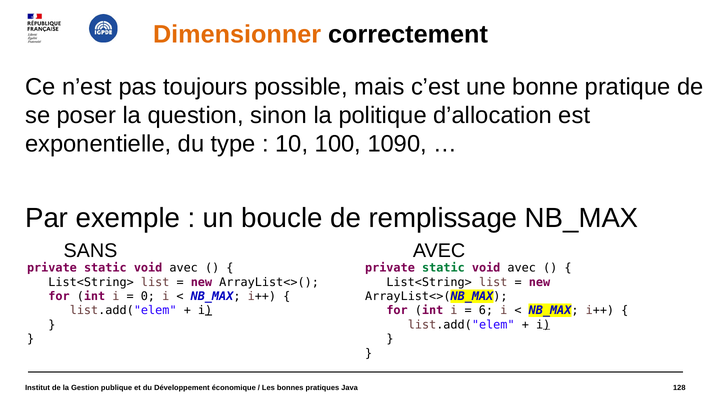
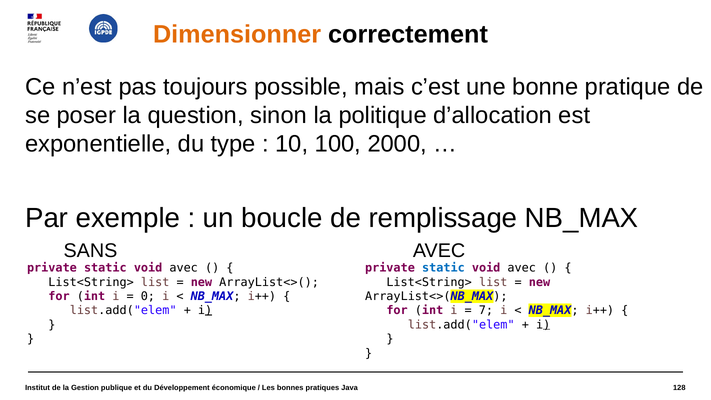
1090: 1090 -> 2000 (397, 144)
static colour: green -> blue (443, 268)
6: 6 -> 7 (486, 310)
